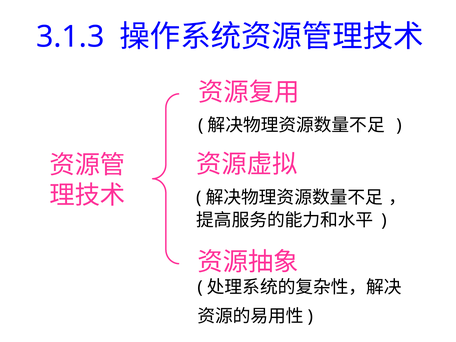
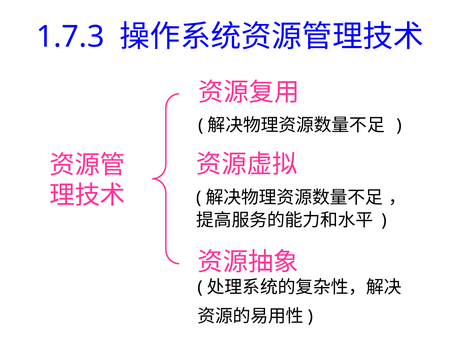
3.1.3: 3.1.3 -> 1.7.3 (70, 37)
